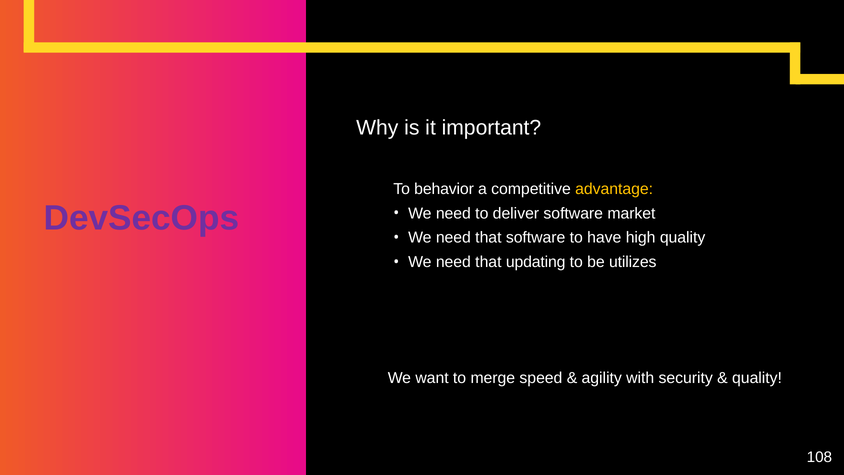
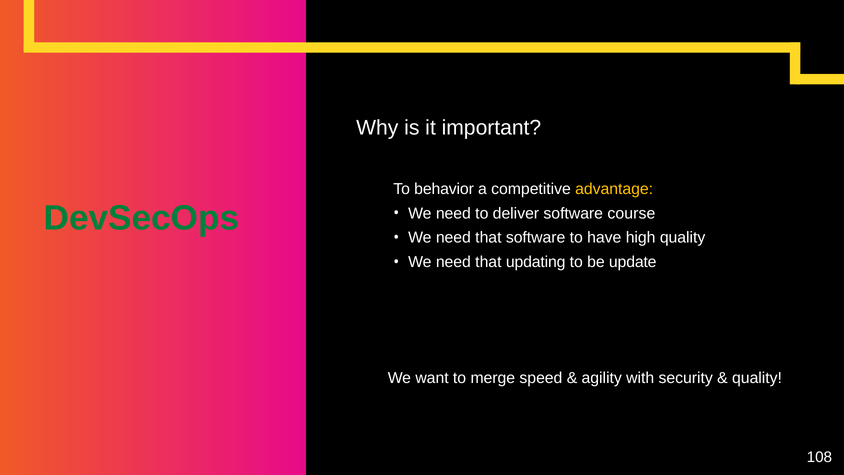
DevSecOps colour: purple -> green (142, 218)
market: market -> course (631, 213)
utilizes: utilizes -> update (633, 262)
